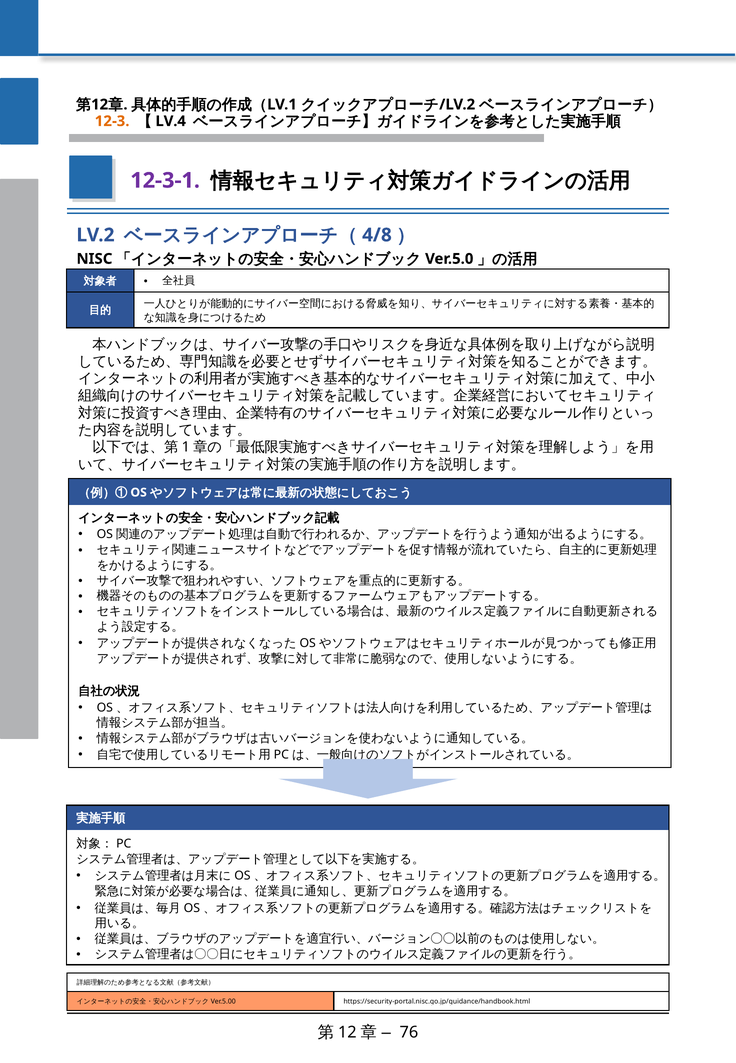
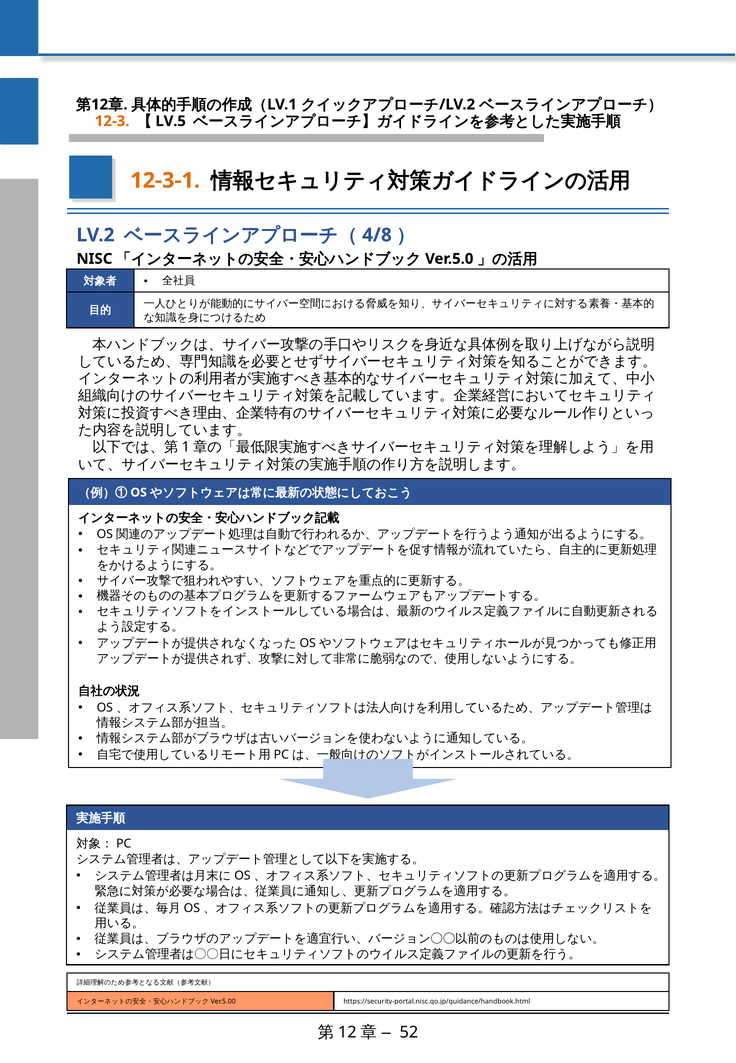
LV.4: LV.4 -> LV.5 (171, 121)
12-3-1 colour: purple -> orange (165, 180)
76: 76 -> 52 (409, 1032)
